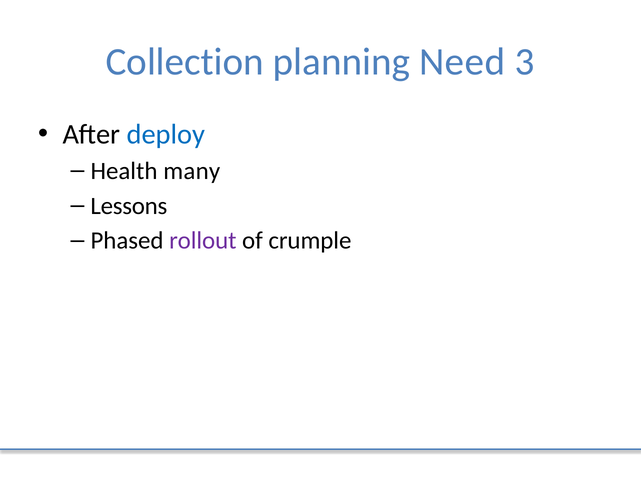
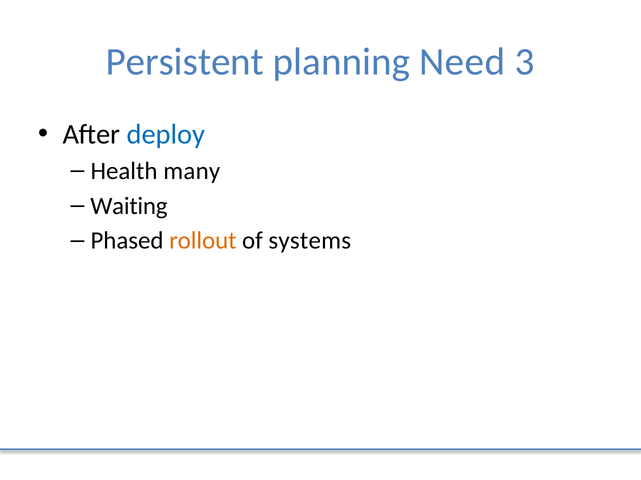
Collection: Collection -> Persistent (185, 62)
Lessons: Lessons -> Waiting (129, 206)
rollout colour: purple -> orange (203, 241)
crumple: crumple -> systems (310, 241)
